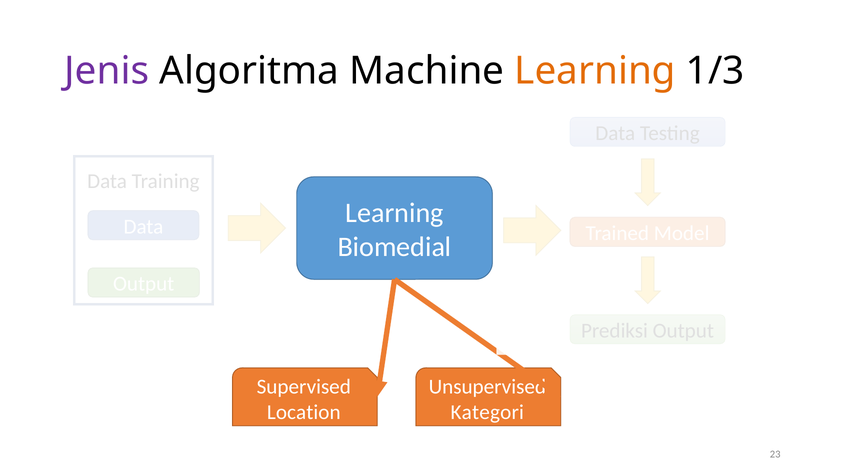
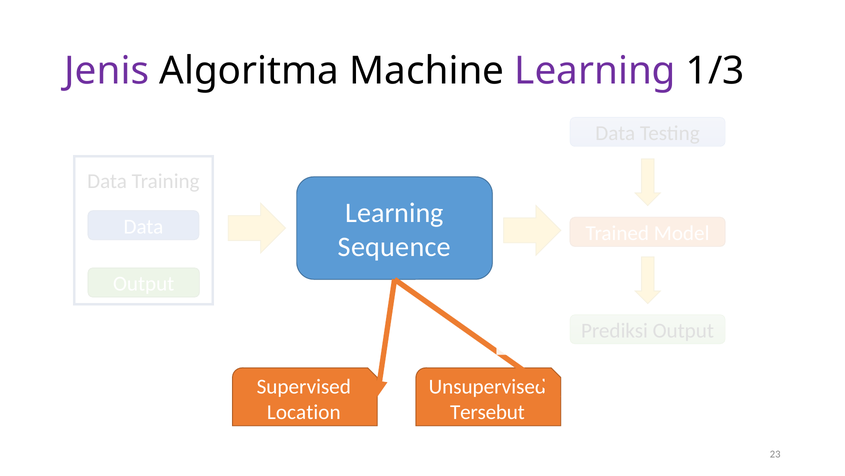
Learning colour: orange -> purple (595, 71)
Biomedial: Biomedial -> Sequence (394, 247)
Kategori: Kategori -> Tersebut (487, 412)
